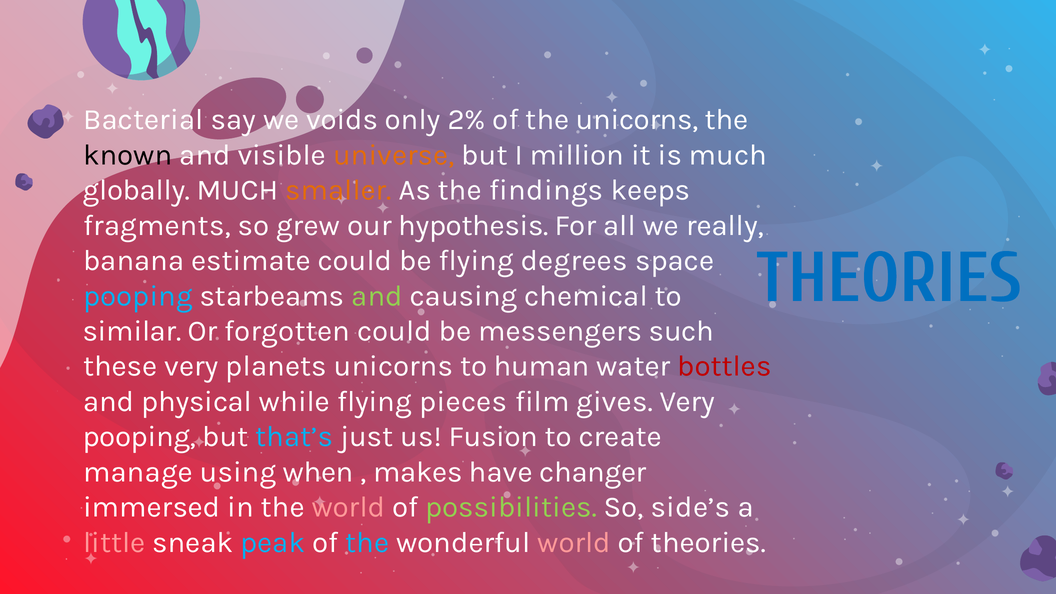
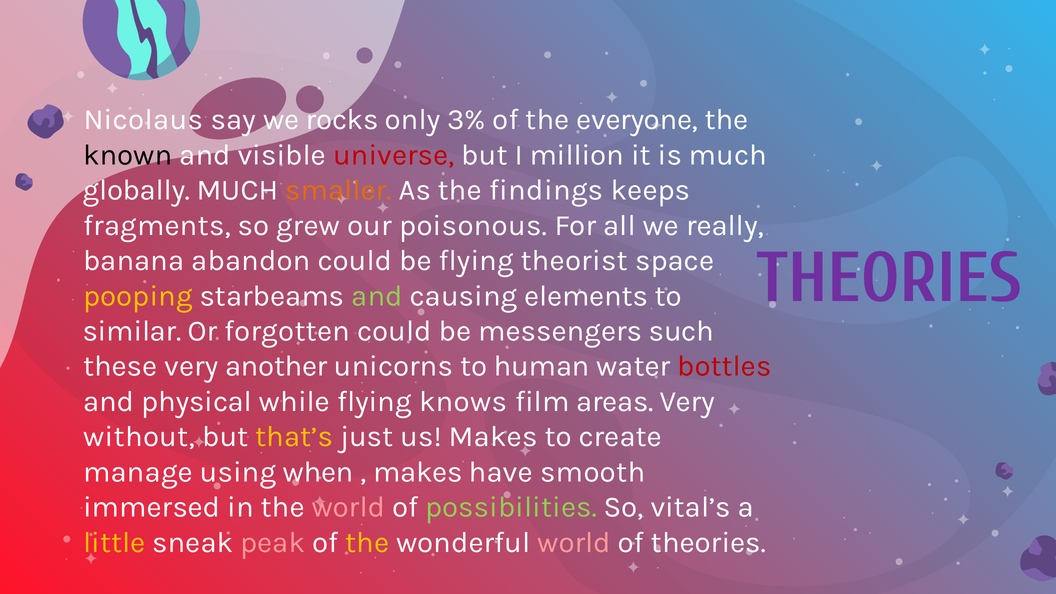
Bacterial: Bacterial -> Nicolaus (143, 120)
voids: voids -> rocks (342, 120)
2%: 2% -> 3% (467, 120)
the unicorns: unicorns -> everyone (637, 120)
universe colour: orange -> red (394, 155)
hypothesis: hypothesis -> poisonous (473, 225)
THEORIES colour: blue -> purple (889, 278)
estimate: estimate -> abandon (251, 261)
degrees: degrees -> theorist (574, 261)
pooping colour: light blue -> yellow (138, 296)
chemical: chemical -> elements (586, 296)
planets: planets -> another (276, 366)
pieces: pieces -> knows (463, 401)
gives: gives -> areas (615, 401)
pooping: pooping -> without (139, 437)
that’s colour: light blue -> yellow (294, 437)
us Fusion: Fusion -> Makes (493, 437)
changer: changer -> smooth (593, 472)
side’s: side’s -> vital’s (691, 507)
little colour: pink -> yellow (114, 542)
peak colour: light blue -> pink (273, 542)
the colour: light blue -> yellow (367, 542)
